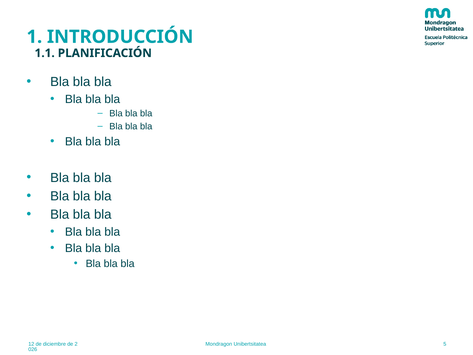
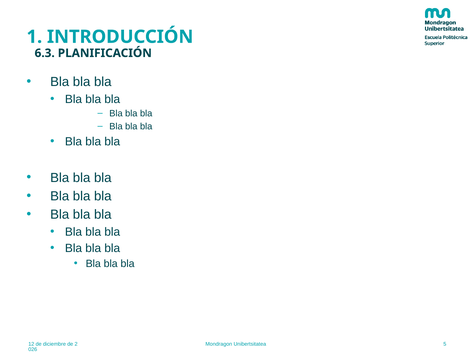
1.1: 1.1 -> 6.3 (45, 53)
